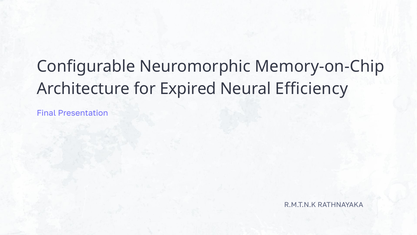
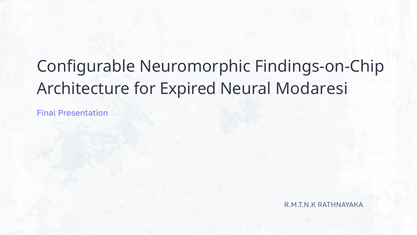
Memory-on-Chip: Memory-on-Chip -> Findings-on-Chip (320, 66)
Efficiency: Efficiency -> Modaresi (312, 89)
